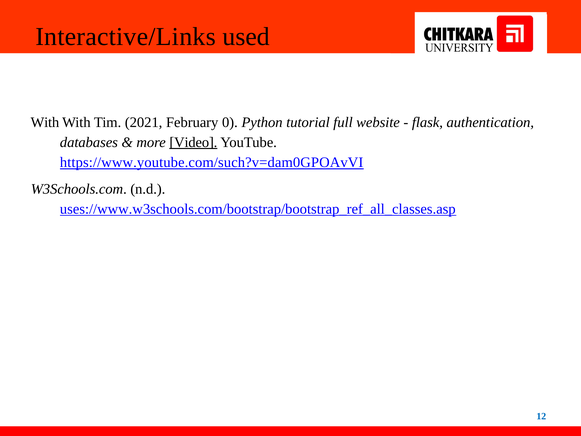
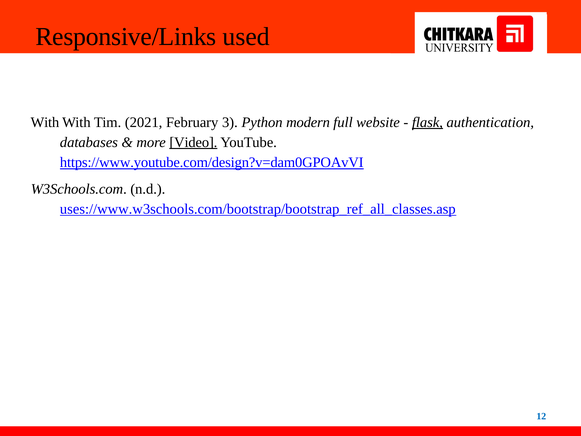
Interactive/Links: Interactive/Links -> Responsive/Links (126, 37)
0: 0 -> 3 (230, 122)
tutorial: tutorial -> modern (308, 122)
flask underline: none -> present (427, 122)
https://www.youtube.com/such?v=dam0GPOAvVI: https://www.youtube.com/such?v=dam0GPOAvVI -> https://www.youtube.com/design?v=dam0GPOAvVI (212, 162)
